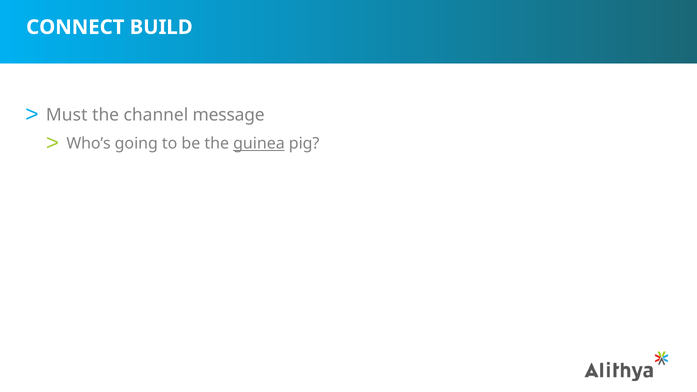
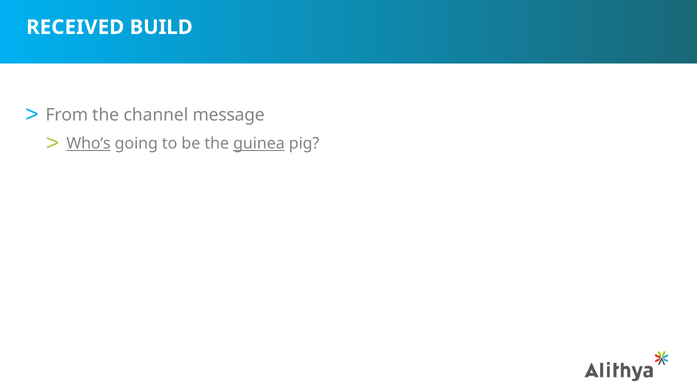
CONNECT: CONNECT -> RECEIVED (75, 27)
Must: Must -> From (67, 115)
Who’s underline: none -> present (89, 144)
